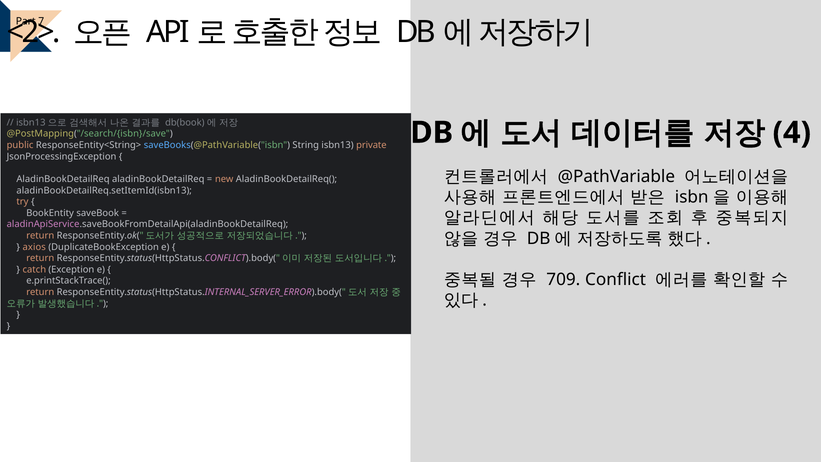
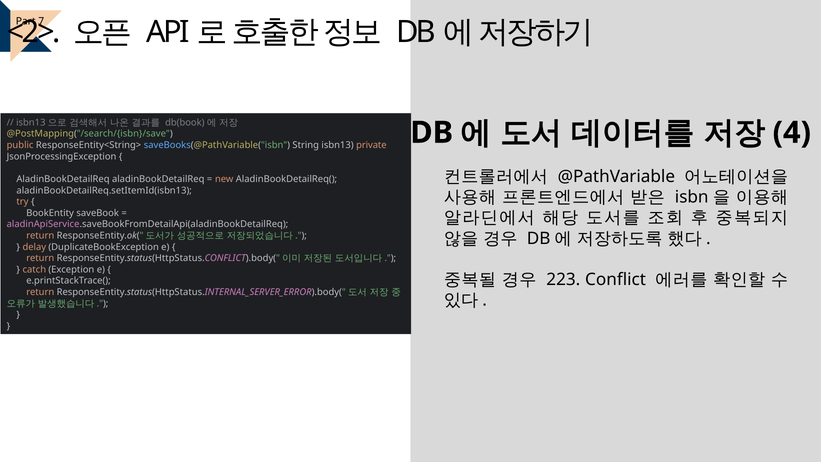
axios: axios -> delay (34, 247)
709: 709 -> 223 (563, 279)
